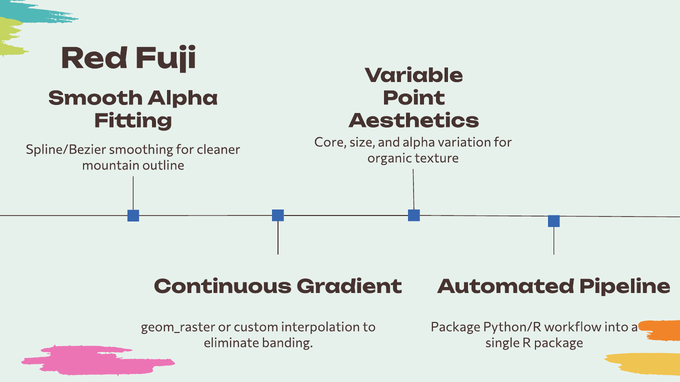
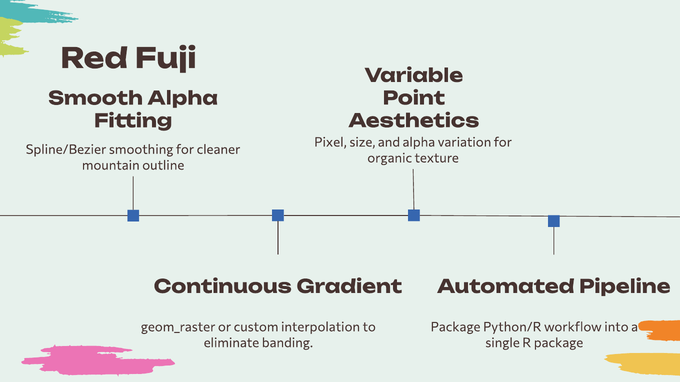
Core: Core -> Pixel (330, 142)
